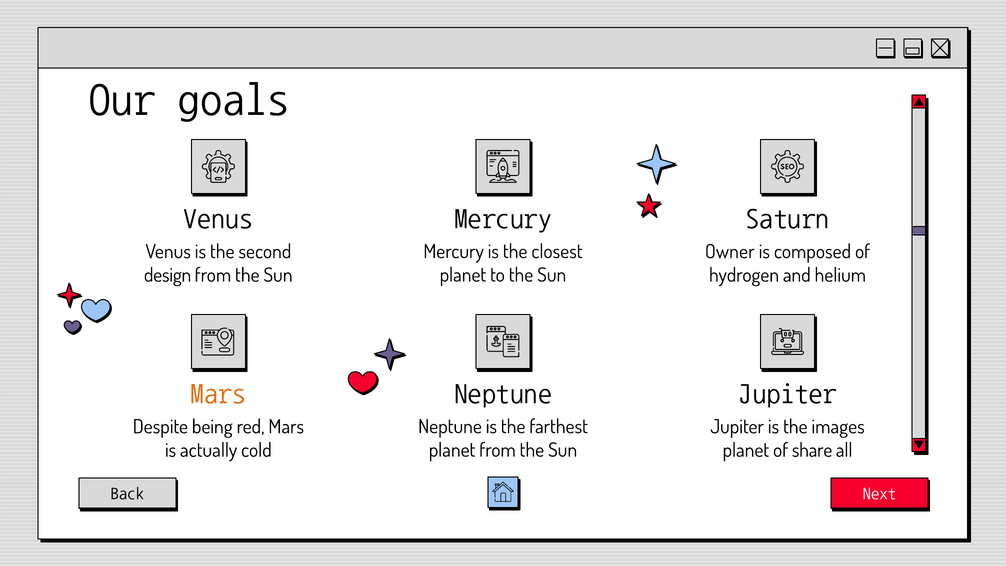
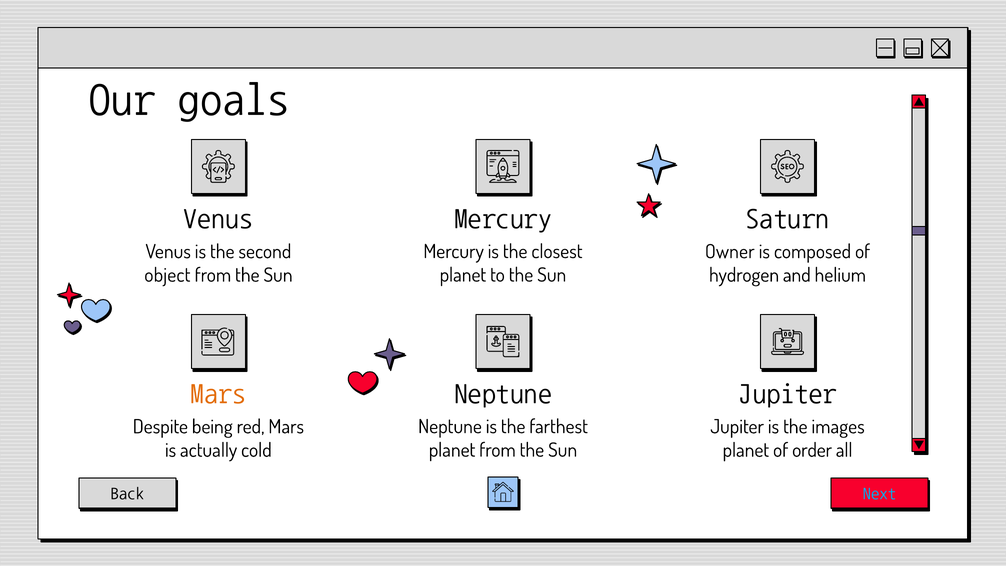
design: design -> object (167, 275)
share: share -> order (812, 450)
Next colour: white -> light blue (879, 493)
